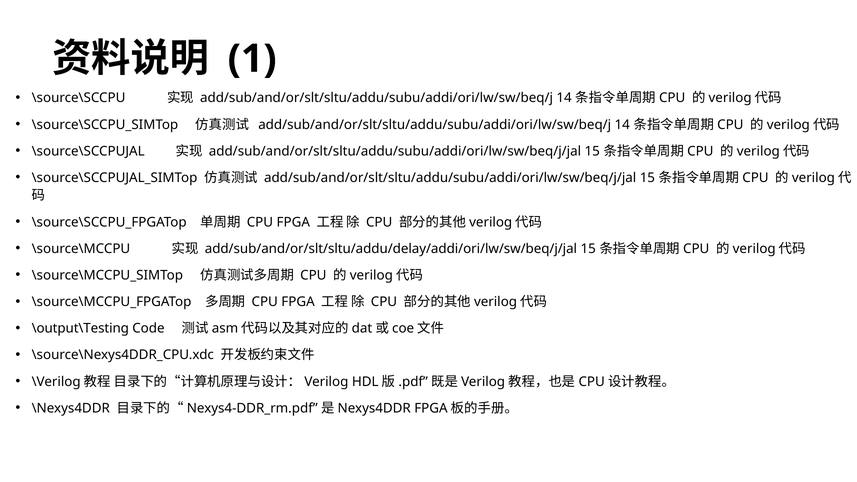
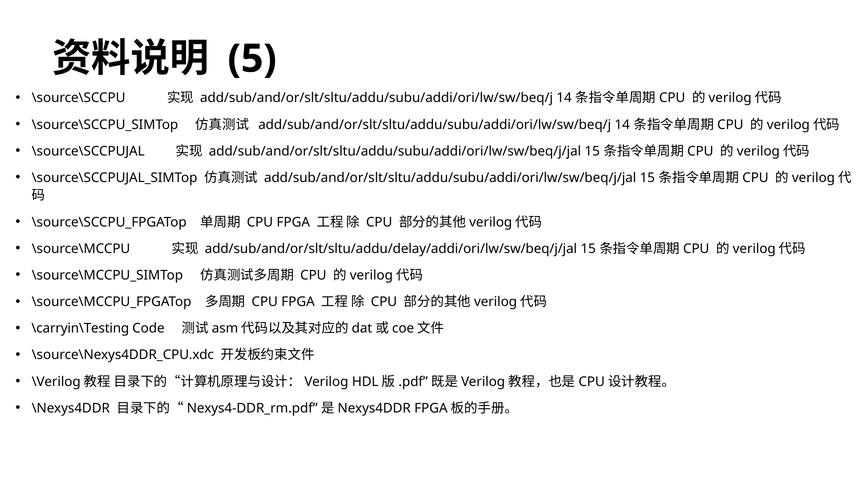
1: 1 -> 5 (252, 59)
\output\Testing: \output\Testing -> \carryin\Testing (80, 329)
